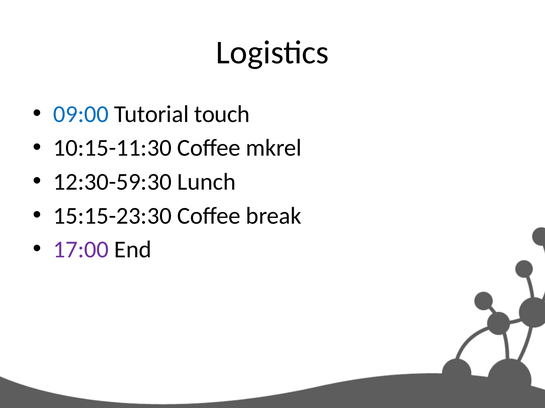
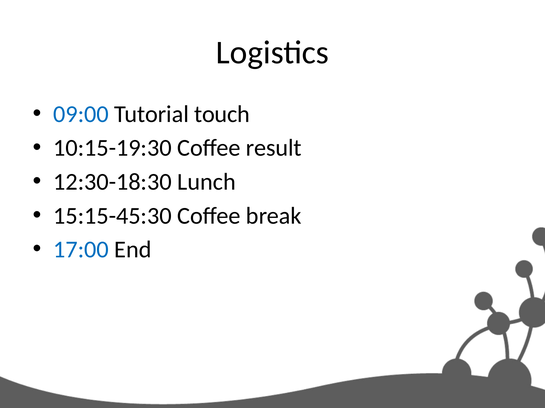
10:15-11:30: 10:15-11:30 -> 10:15-19:30 (112, 148)
mkrel: mkrel -> result (274, 148)
12:30-59:30: 12:30-59:30 -> 12:30-18:30 (112, 182)
15:15-23:30: 15:15-23:30 -> 15:15-45:30 (112, 216)
17:00 colour: purple -> blue (81, 250)
